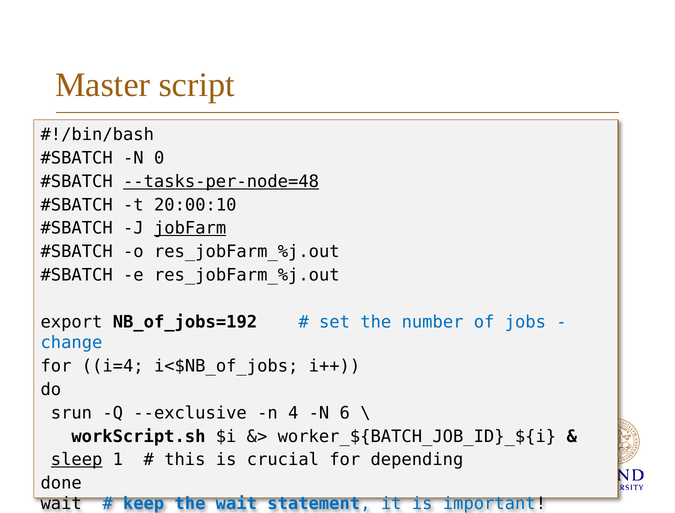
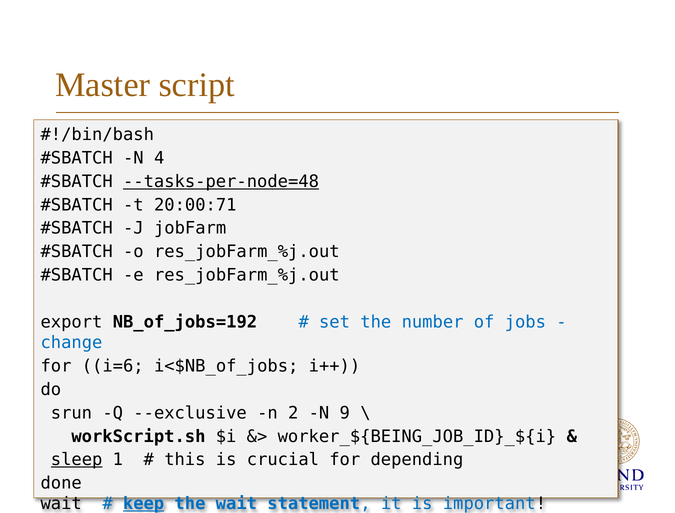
0: 0 -> 4 (159, 158)
20:00:10: 20:00:10 -> 20:00:71 (195, 205)
jobFarm underline: present -> none (190, 228)
i=4: i=4 -> i=6 (113, 366)
4: 4 -> 2 (293, 413)
6: 6 -> 9 (345, 413)
worker_${BATCH_JOB_ID}_${i: worker_${BATCH_JOB_ID}_${i -> worker_${BEING_JOB_ID}_${i (417, 436)
keep underline: none -> present (144, 504)
